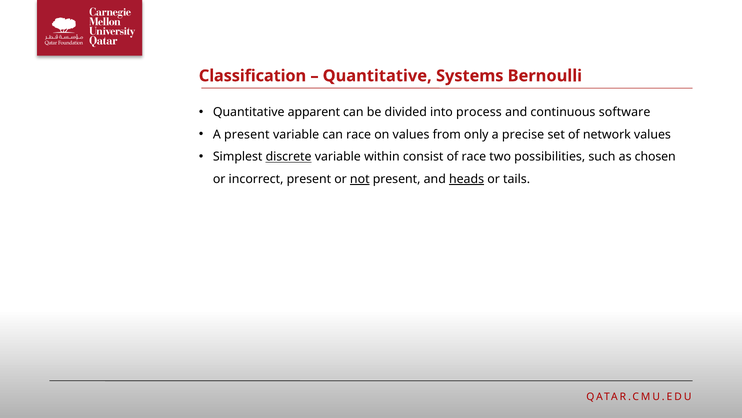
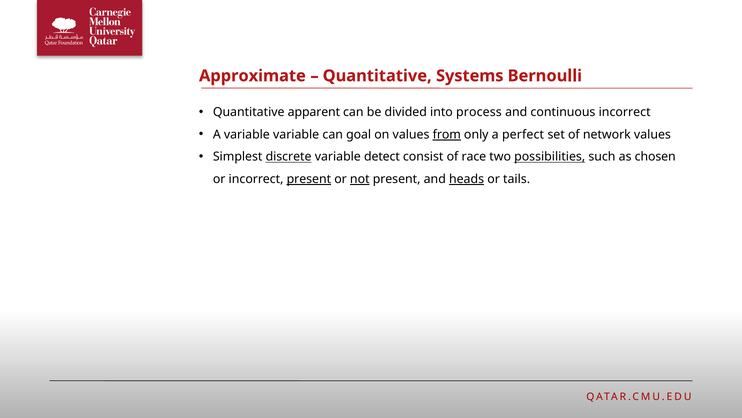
Classification: Classification -> Approximate (252, 76)
continuous software: software -> incorrect (625, 112)
A present: present -> variable (247, 134)
can race: race -> goal (359, 134)
from underline: none -> present (447, 134)
precise: precise -> perfect (523, 134)
within: within -> detect (382, 157)
possibilities underline: none -> present (550, 157)
present underline: none -> present (309, 179)
